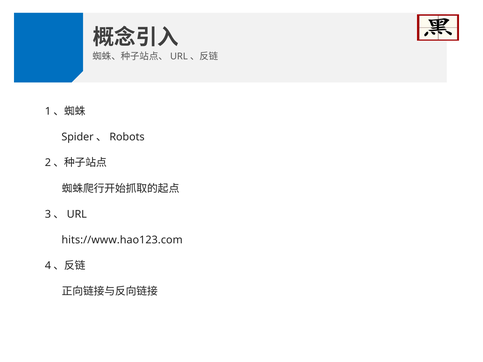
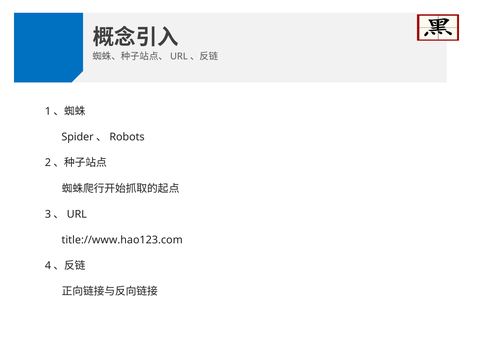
hits://www.hao123.com: hits://www.hao123.com -> title://www.hao123.com (122, 240)
